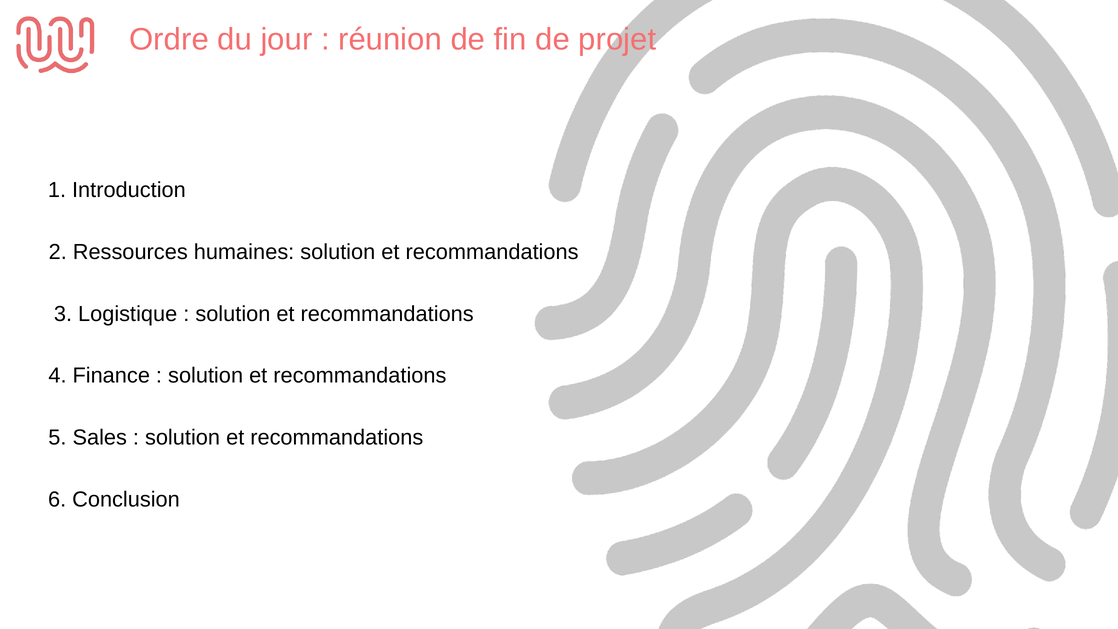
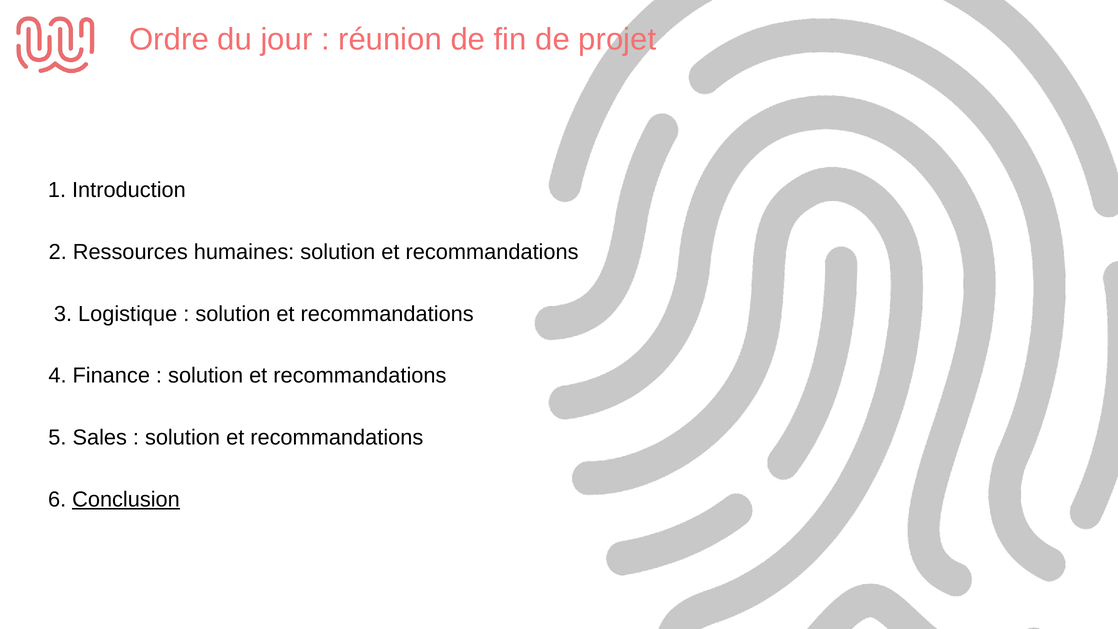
Conclusion underline: none -> present (126, 499)
